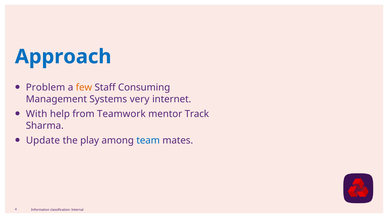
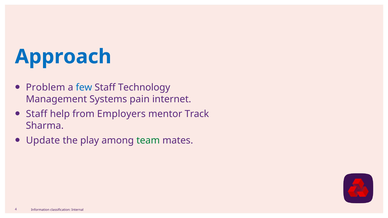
few colour: orange -> blue (84, 88)
Consuming: Consuming -> Technology (144, 88)
very: very -> pain (140, 99)
With: With -> Staff (37, 114)
Teamwork: Teamwork -> Employers (121, 114)
team colour: blue -> green (148, 141)
